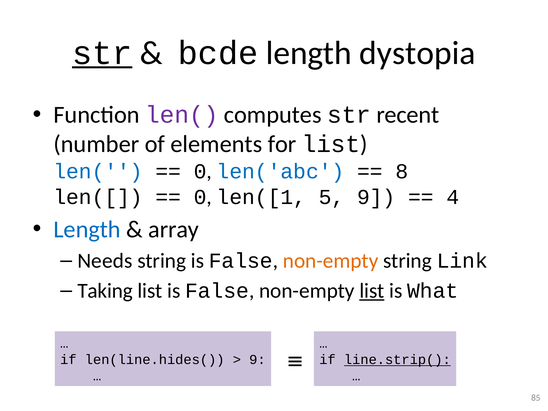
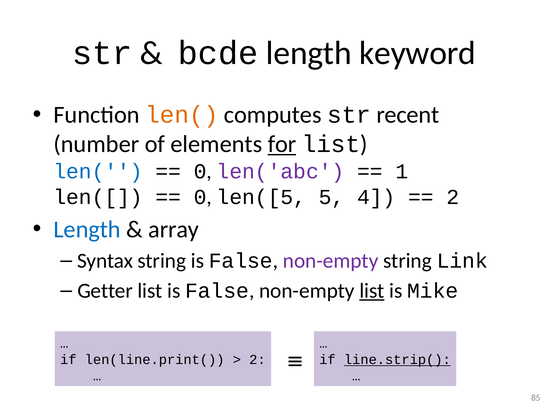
str underline: present -> none (102, 53)
dystopia: dystopia -> keyword (418, 53)
len( colour: purple -> orange (182, 115)
for underline: none -> present (282, 144)
len('abc colour: blue -> purple (280, 171)
8: 8 -> 1 (402, 171)
len([1: len([1 -> len([5 (261, 197)
5 9: 9 -> 4 (376, 197)
4: 4 -> 2 (453, 197)
Needs: Needs -> Syntax (105, 261)
non-empty colour: orange -> purple (331, 261)
Taking: Taking -> Getter (105, 291)
What: What -> Mike (433, 291)
len(line.hides(: len(line.hides( -> len(line.print( (155, 360)
9: 9 -> 2 (257, 360)
